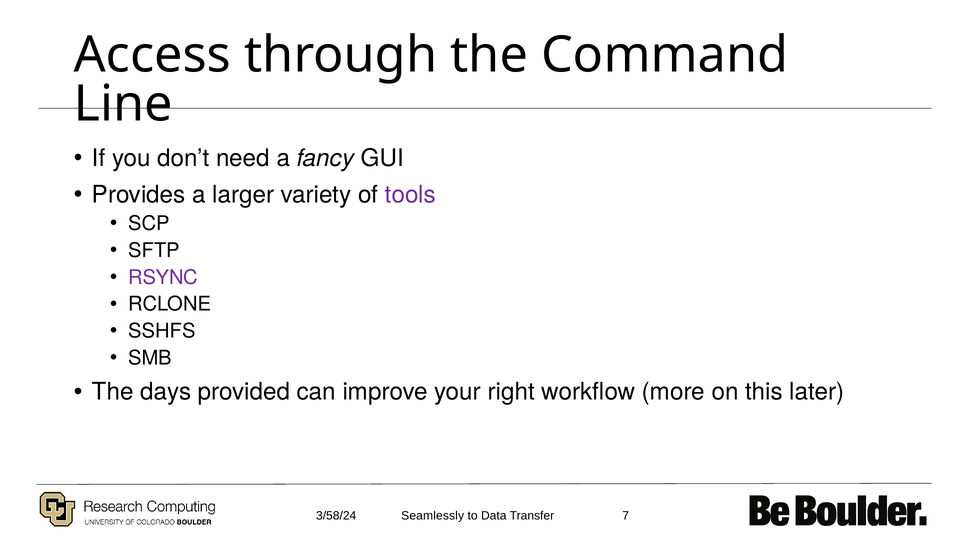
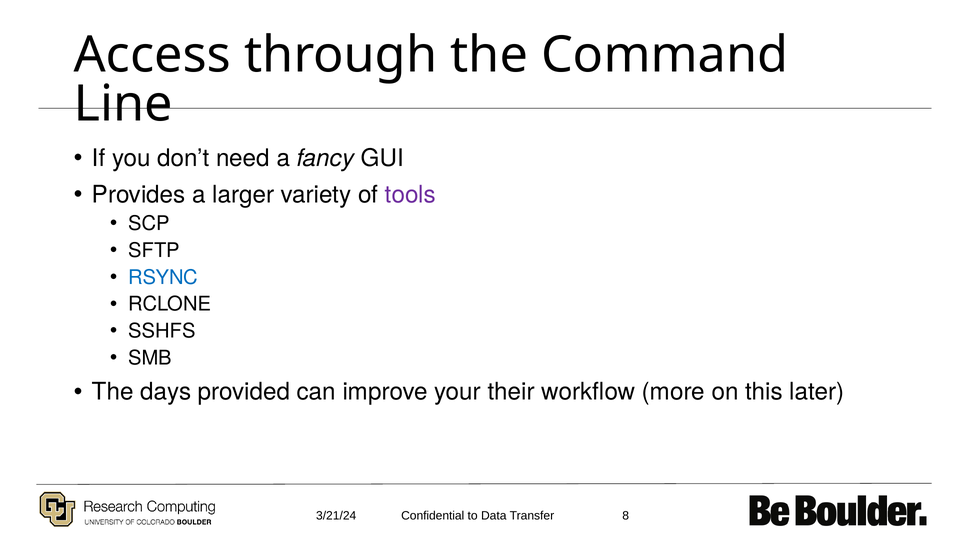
RSYNC colour: purple -> blue (163, 277)
right: right -> their (511, 392)
3/58/24: 3/58/24 -> 3/21/24 (336, 515)
Seamlessly: Seamlessly -> Confidential (433, 515)
7: 7 -> 8 (626, 515)
